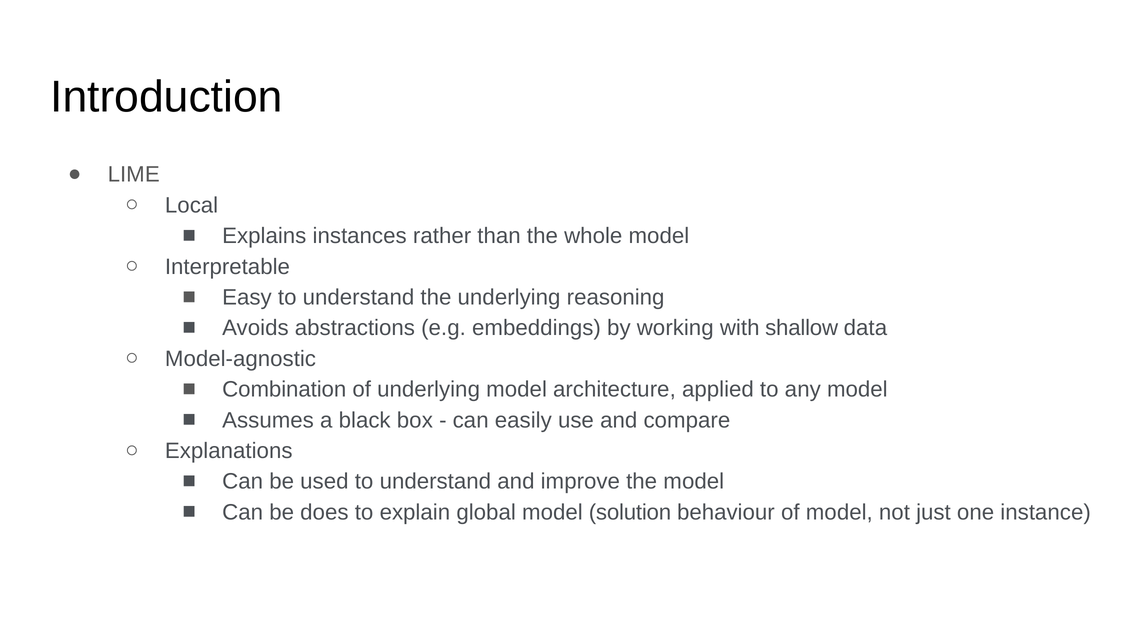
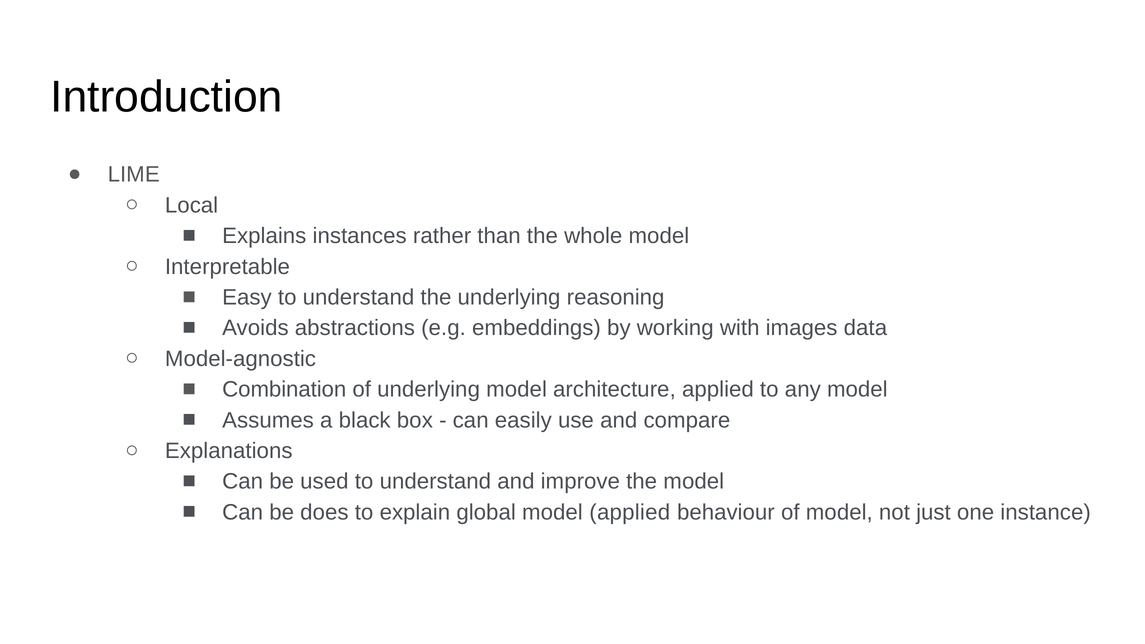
shallow: shallow -> images (802, 328)
model solution: solution -> applied (630, 512)
